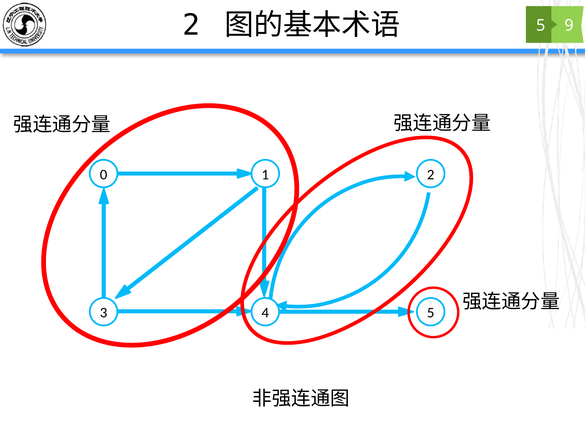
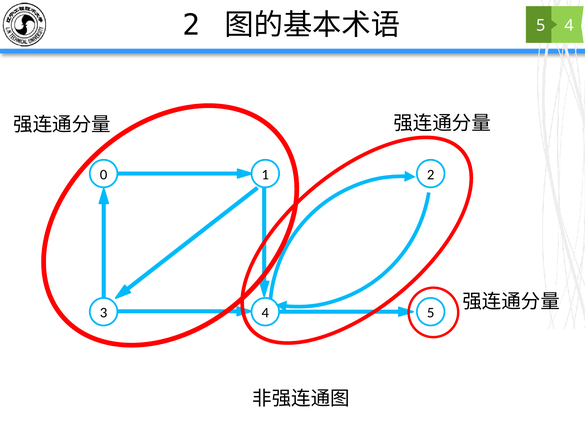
9: 9 -> 4 (569, 26)
